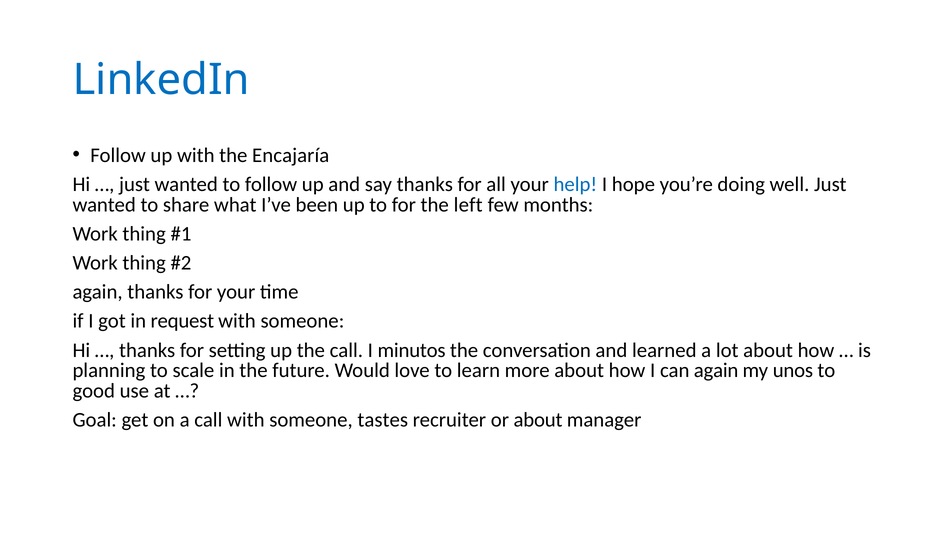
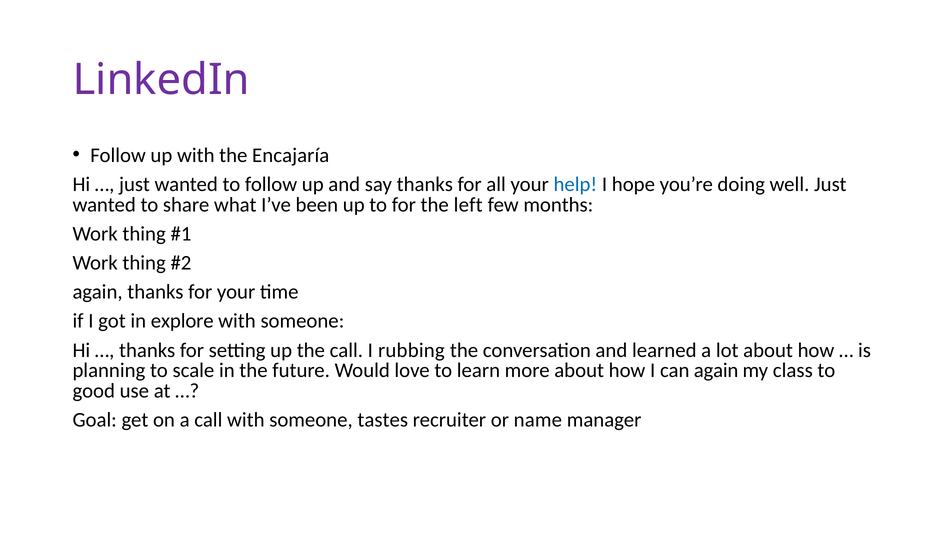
LinkedIn colour: blue -> purple (161, 80)
request: request -> explore (182, 321)
minutos: minutos -> rubbing (411, 350)
unos: unos -> class (793, 370)
or about: about -> name (538, 420)
